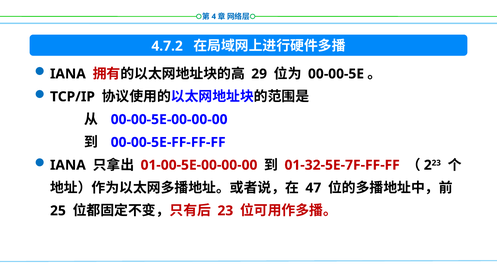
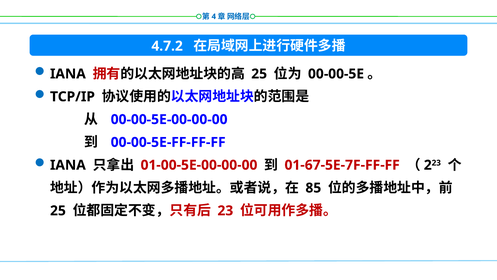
29: 29 -> 25 (259, 74)
01-32-5E-7F-FF-FF: 01-32-5E-7F-FF-FF -> 01-67-5E-7F-FF-FF (342, 165)
47: 47 -> 85 (313, 188)
